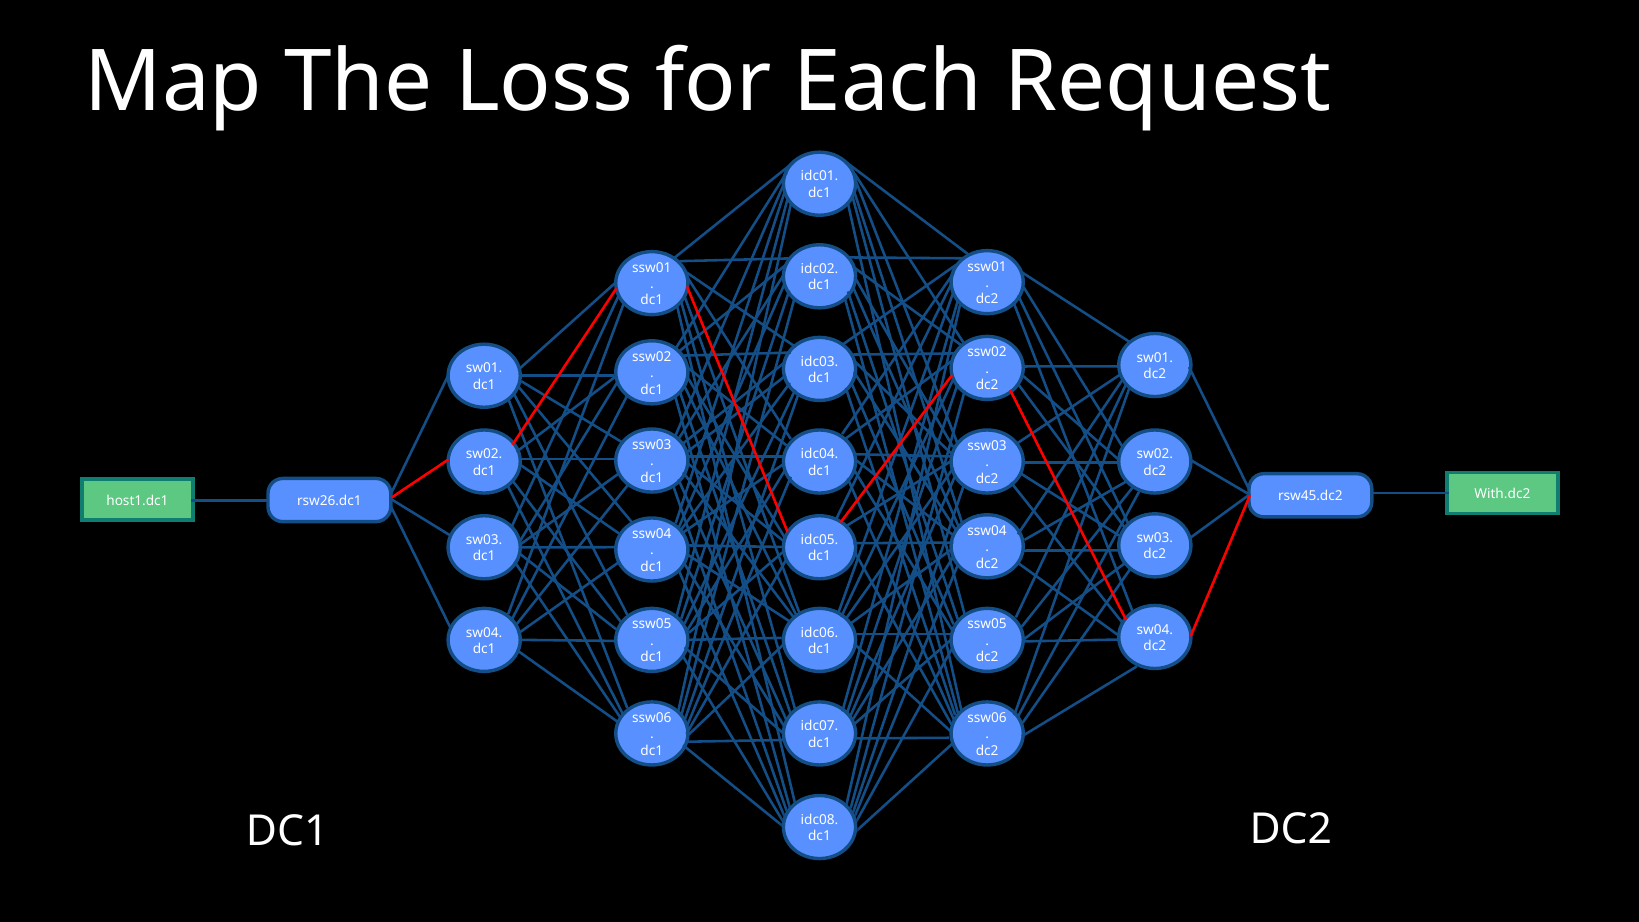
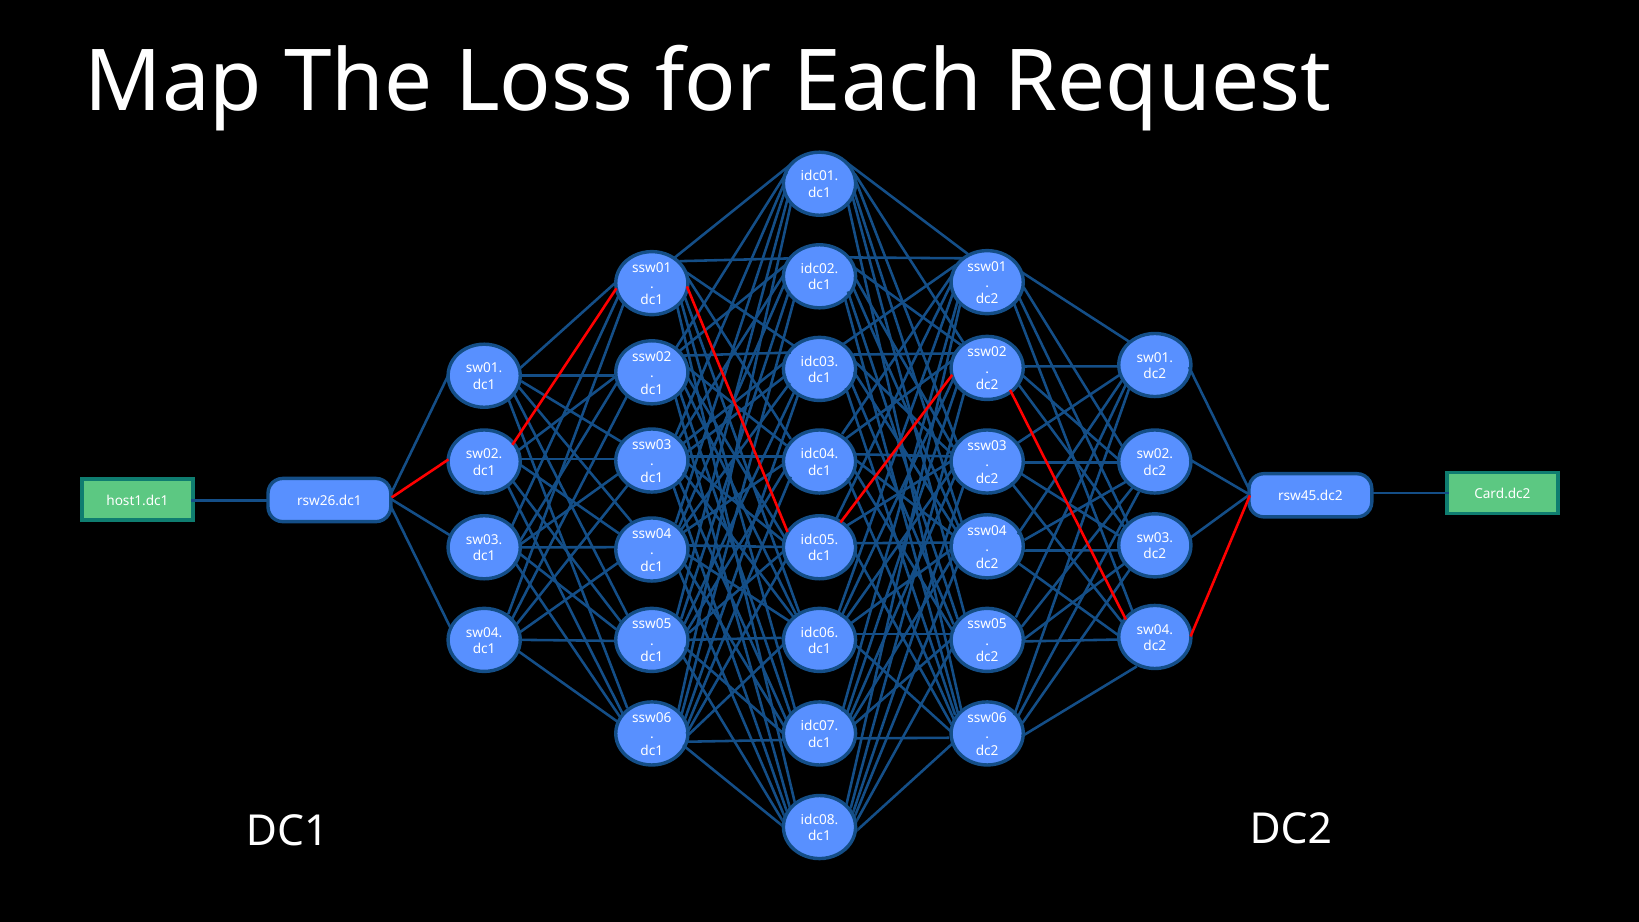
With.dc2: With.dc2 -> Card.dc2 (1502, 494)
